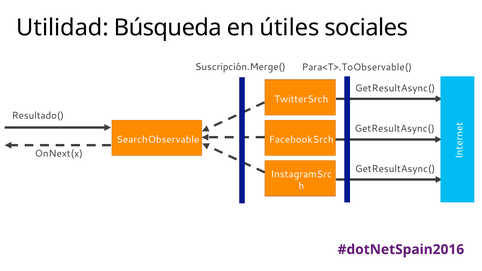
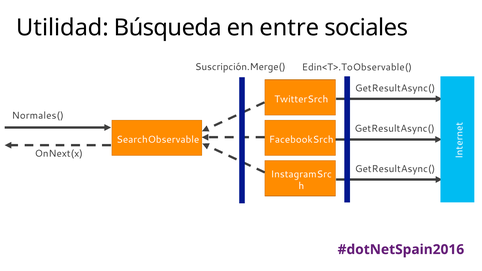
útiles: útiles -> entre (289, 28)
Para<T>.ToObservable(: Para<T>.ToObservable( -> Edin<T>.ToObservable( (357, 67)
Resultado(: Resultado( -> Normales( (38, 116)
